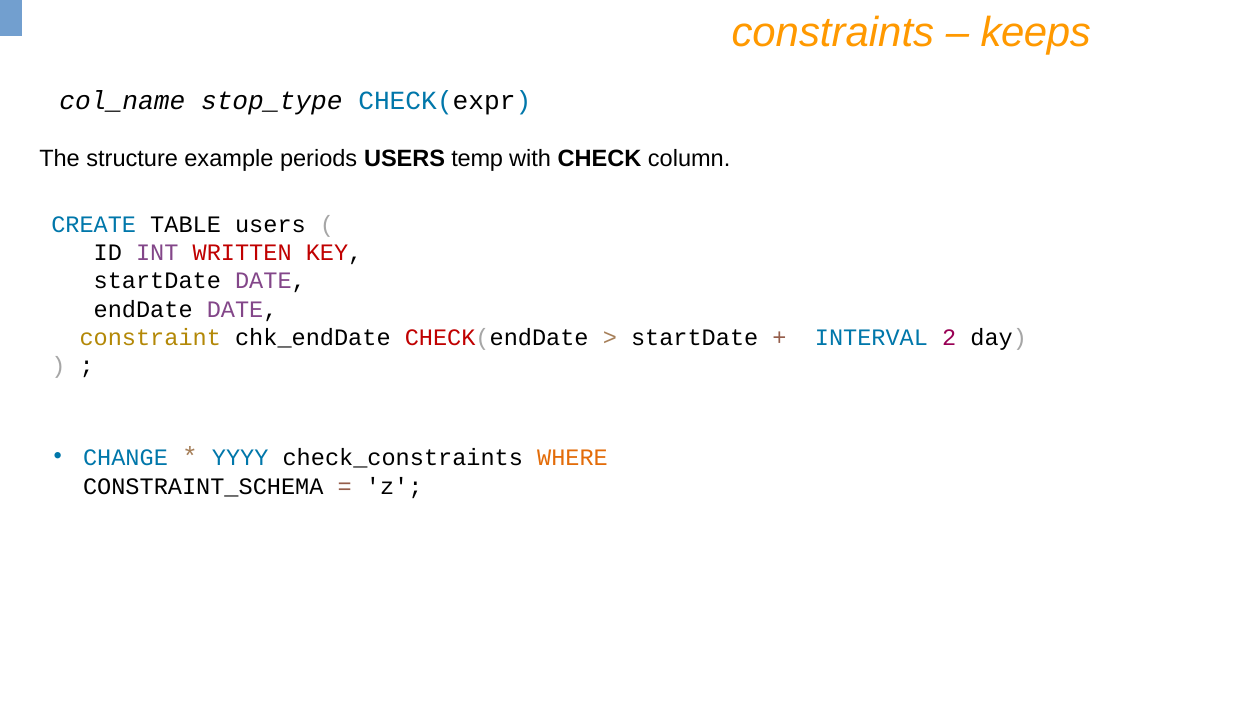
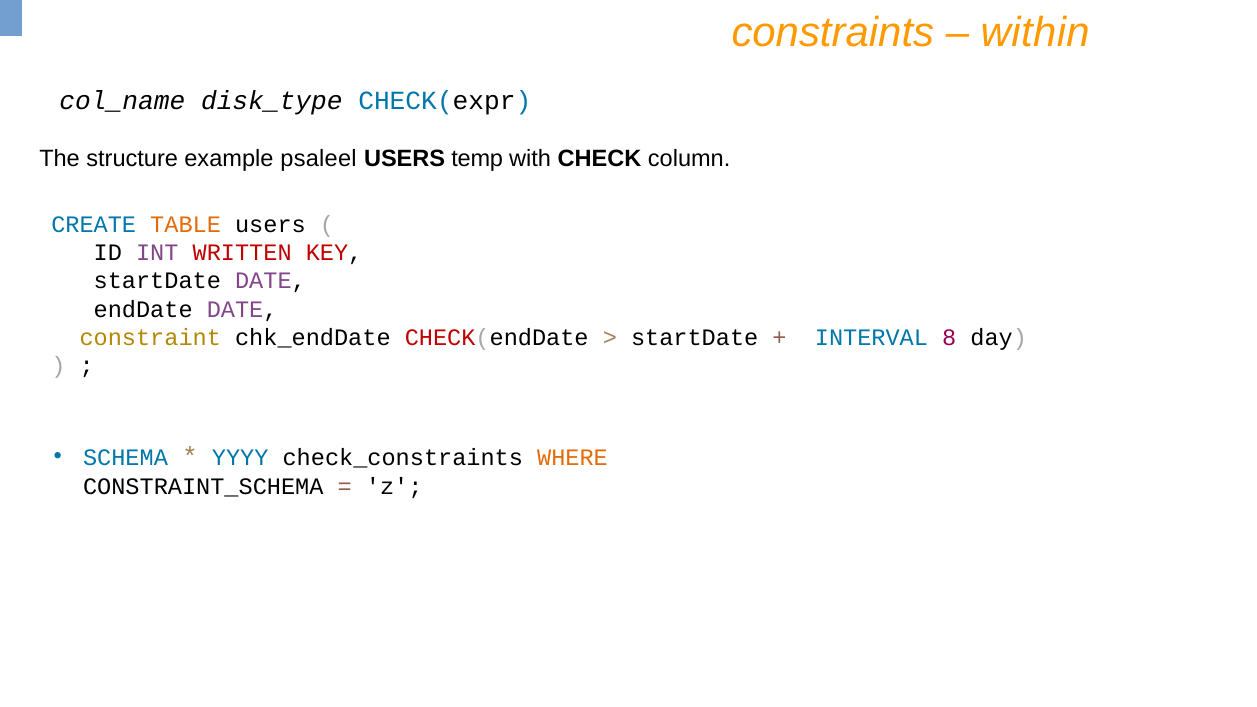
keeps: keeps -> within (1035, 33)
stop_type: stop_type -> disk_type (272, 101)
periods: periods -> psaleel (319, 159)
TABLE colour: black -> orange (186, 225)
2: 2 -> 8 (949, 338)
CHANGE: CHANGE -> SCHEMA (125, 458)
